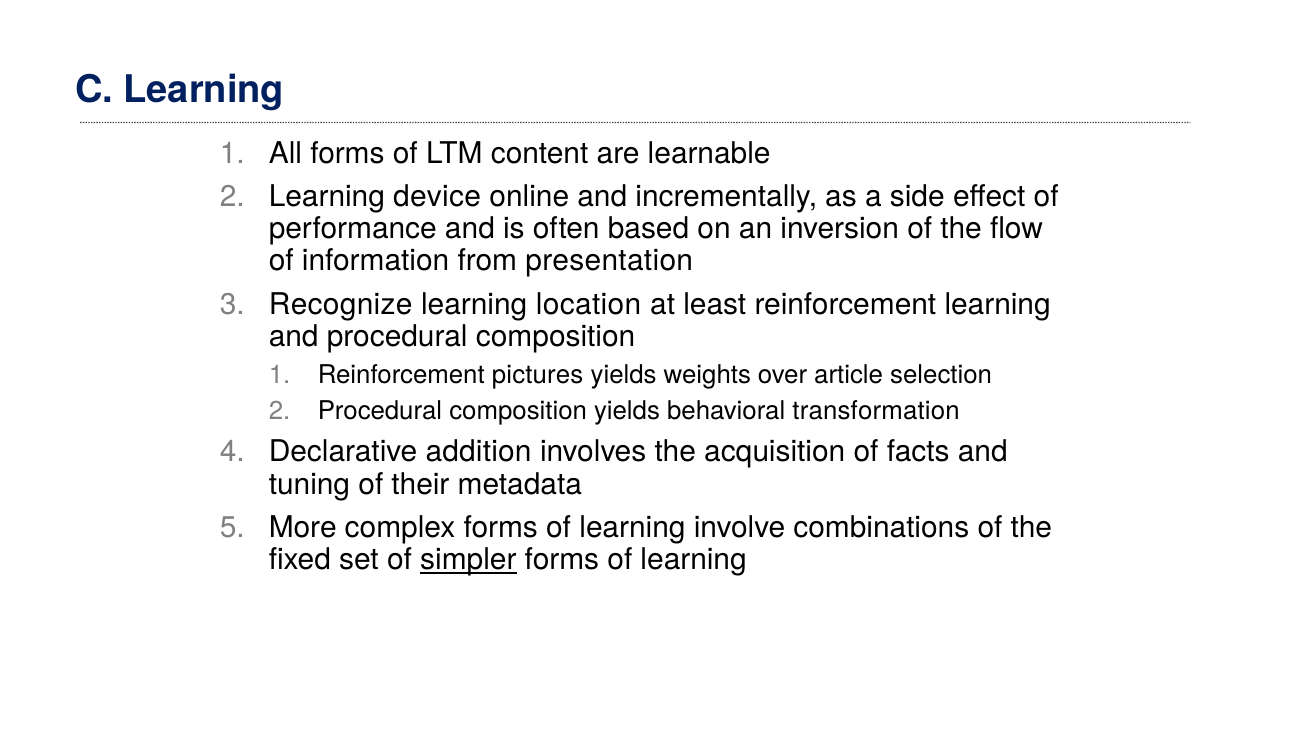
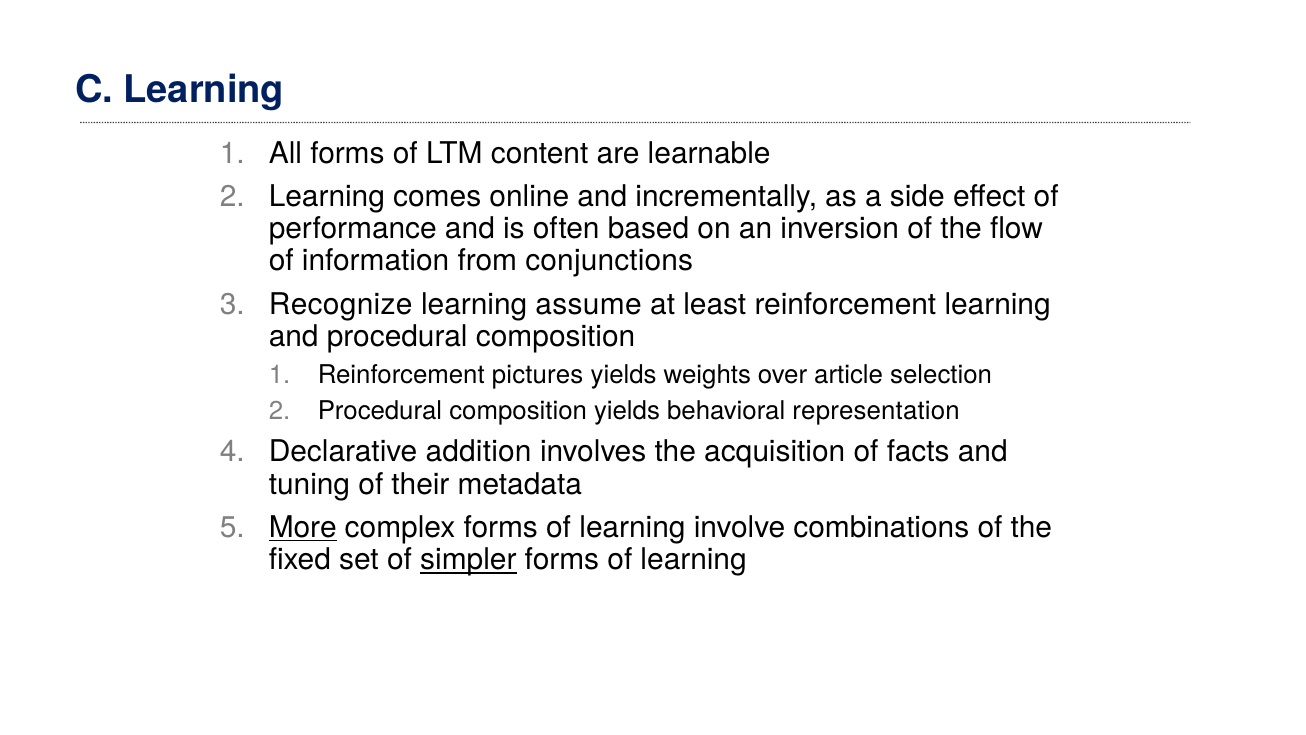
device: device -> comes (437, 196)
presentation: presentation -> conjunctions (609, 261)
location: location -> assume (589, 304)
transformation: transformation -> representation (876, 411)
More underline: none -> present (303, 527)
